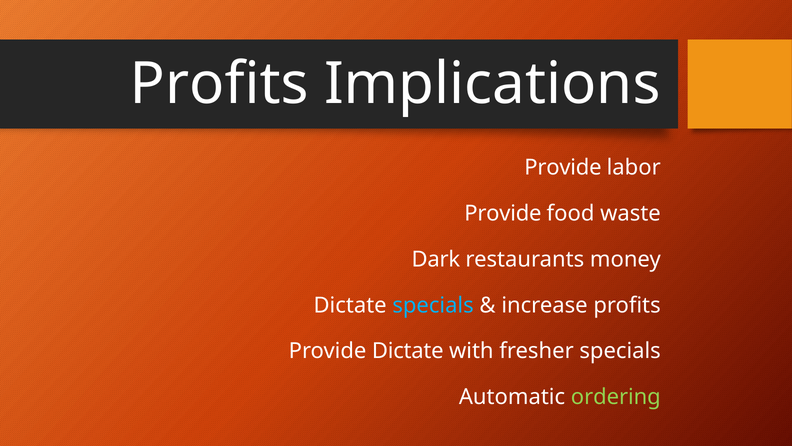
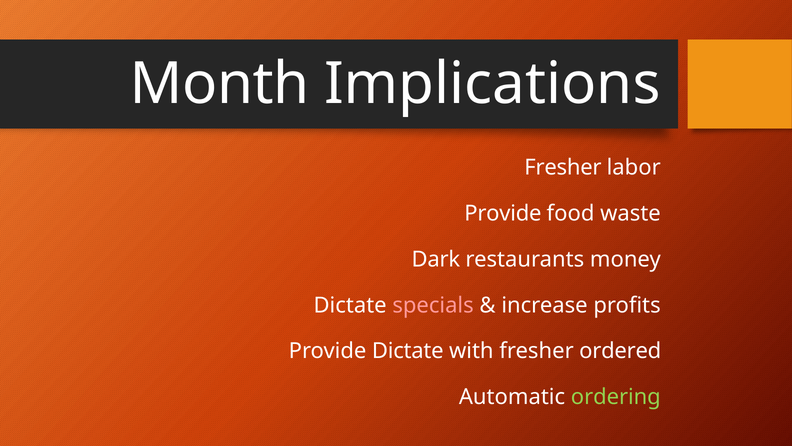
Profits: Profits -> Month (220, 84)
Provide: Provide -> Fresher (563, 168)
specials colour: light blue -> pink (433, 305)
fresher specials: specials -> ordered (620, 351)
